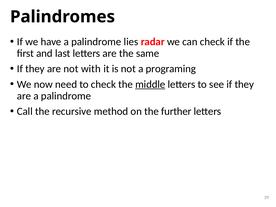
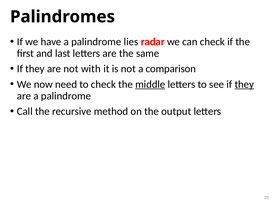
programing: programing -> comparison (171, 69)
they underline: none -> present (244, 84)
further: further -> output (176, 111)
